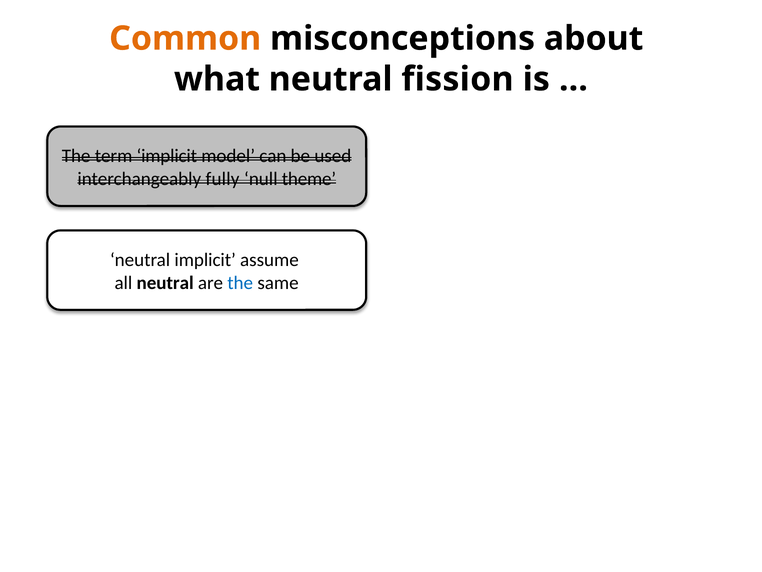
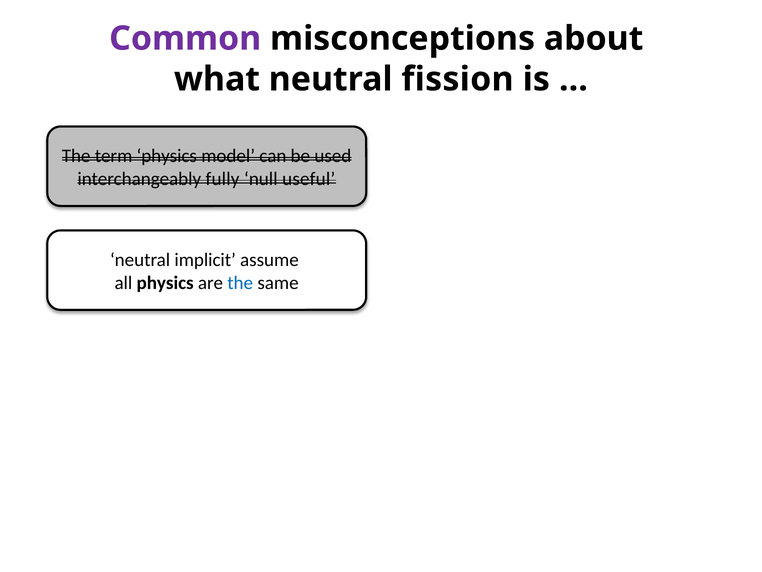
Common colour: orange -> purple (185, 38)
term implicit: implicit -> physics (167, 156)
theme: theme -> useful (309, 179)
all neutral: neutral -> physics (165, 283)
